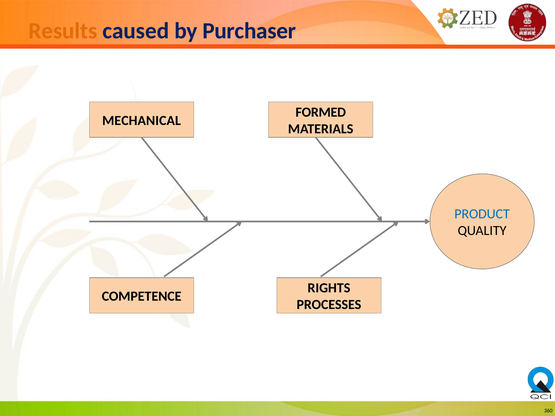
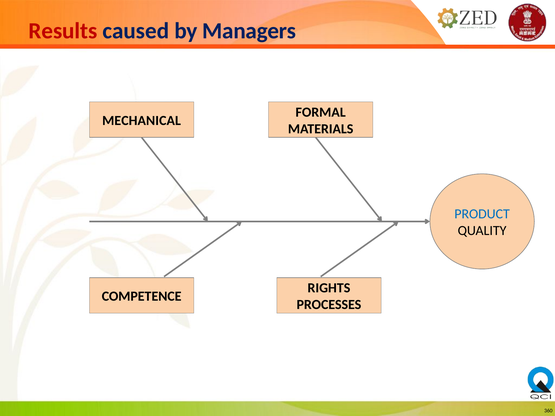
Results colour: orange -> red (63, 31)
Purchaser: Purchaser -> Managers (249, 31)
FORMED: FORMED -> FORMAL (321, 112)
